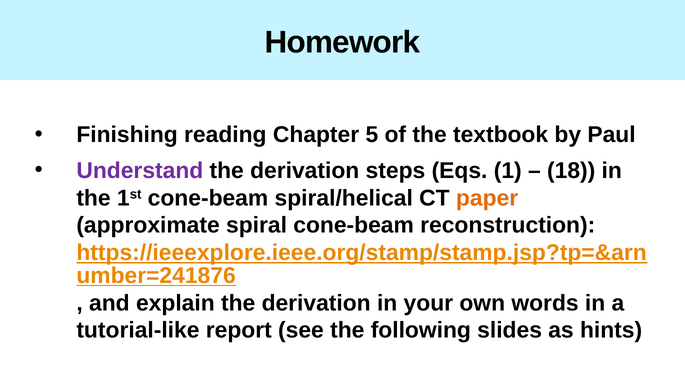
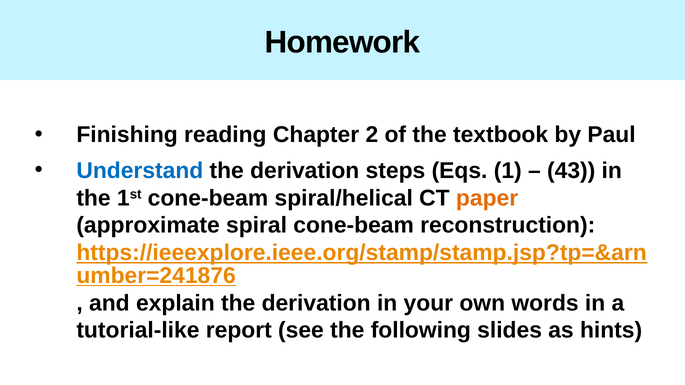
5: 5 -> 2 (372, 135)
Understand colour: purple -> blue (140, 171)
18: 18 -> 43 (571, 171)
